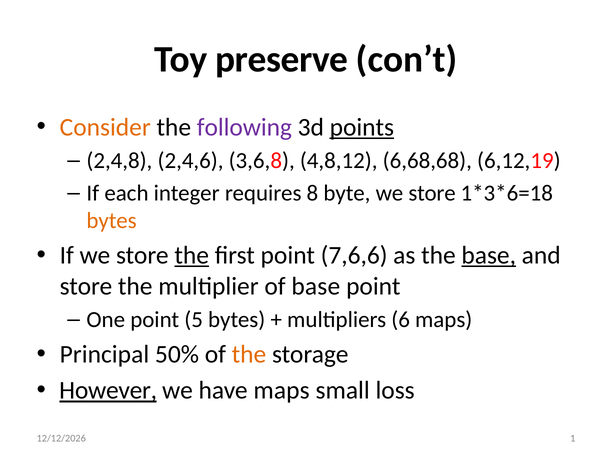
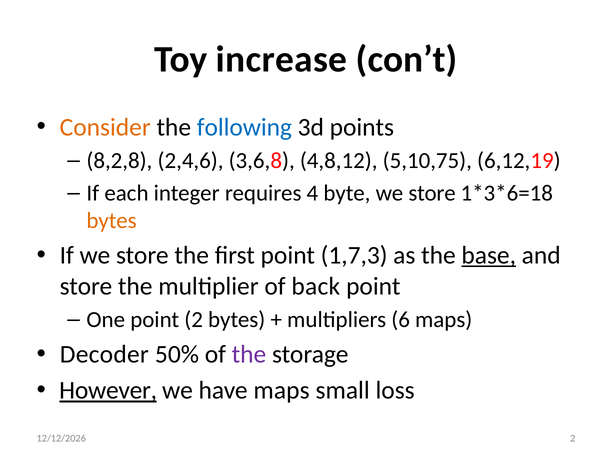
preserve: preserve -> increase (281, 59)
following colour: purple -> blue (244, 127)
points underline: present -> none (362, 127)
2,4,8: 2,4,8 -> 8,2,8 (119, 161)
6,68,68: 6,68,68 -> 5,10,75 (427, 161)
8: 8 -> 4 (312, 193)
the underline: present -> none (192, 256)
7,6,6: 7,6,6 -> 1,7,3 (354, 256)
of base: base -> back (316, 286)
point 5: 5 -> 2 (194, 320)
Principal: Principal -> Decoder (104, 354)
the colour: orange -> purple (249, 354)
1: 1 -> 2 (573, 438)
